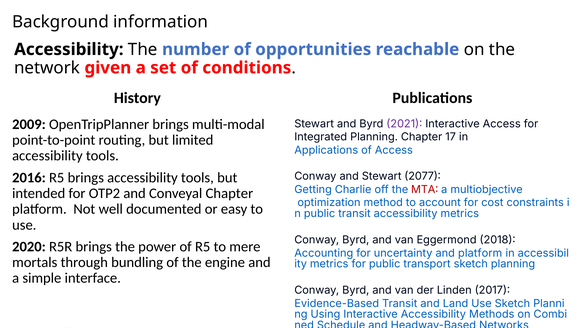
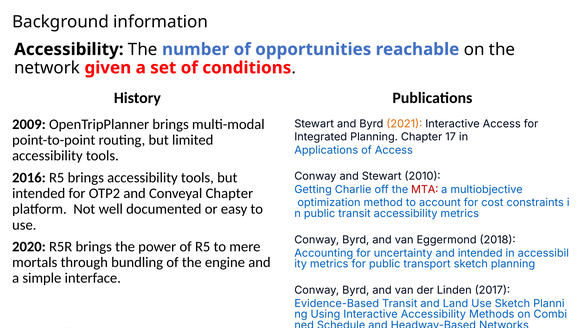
2021 colour: purple -> orange (404, 124)
2077: 2077 -> 2010 (423, 177)
and platform: platform -> intended (480, 253)
